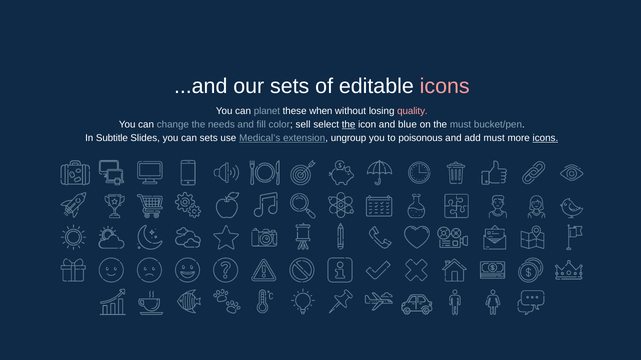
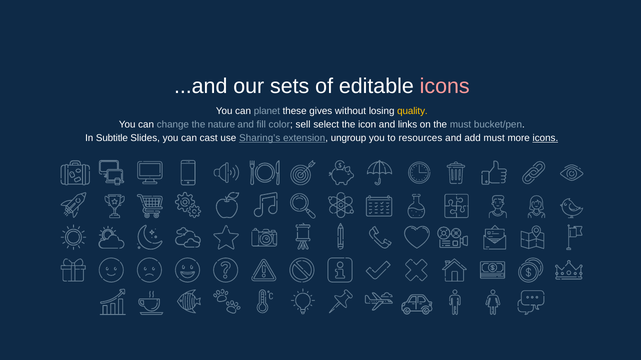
when: when -> gives (321, 111)
quality colour: pink -> yellow (412, 111)
needs: needs -> nature (221, 125)
the underline: present -> none (349, 125)
blue: blue -> links (408, 125)
can sets: sets -> cast (209, 138)
Medical’s: Medical’s -> Sharing’s (260, 138)
poisonous: poisonous -> resources (420, 138)
